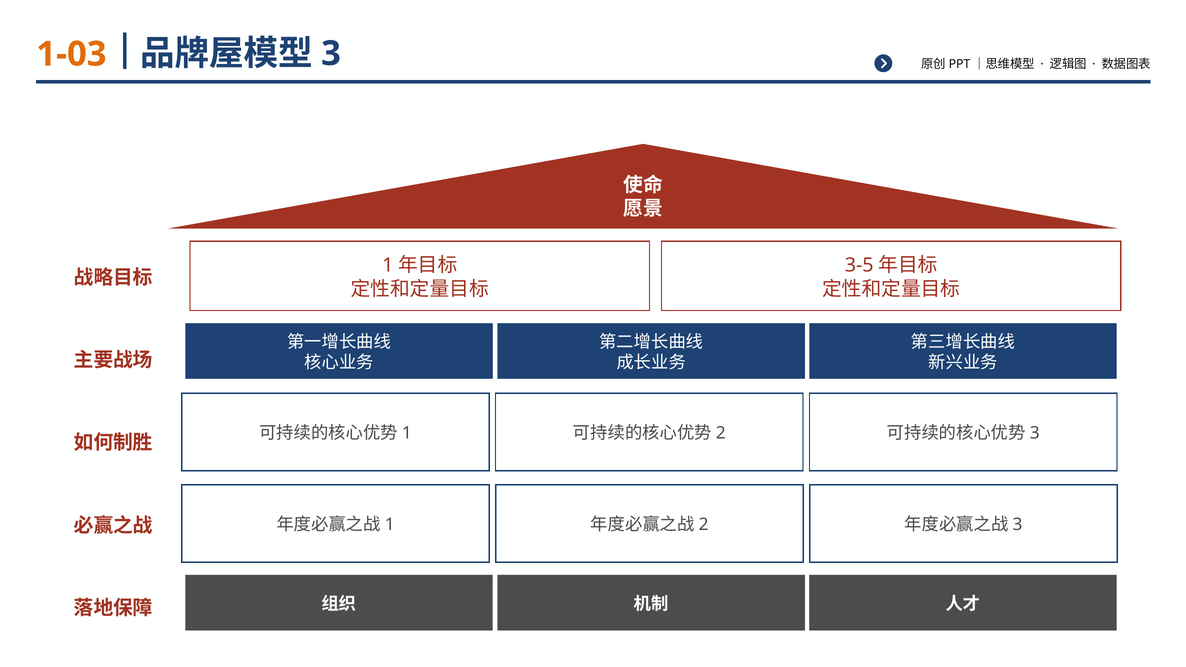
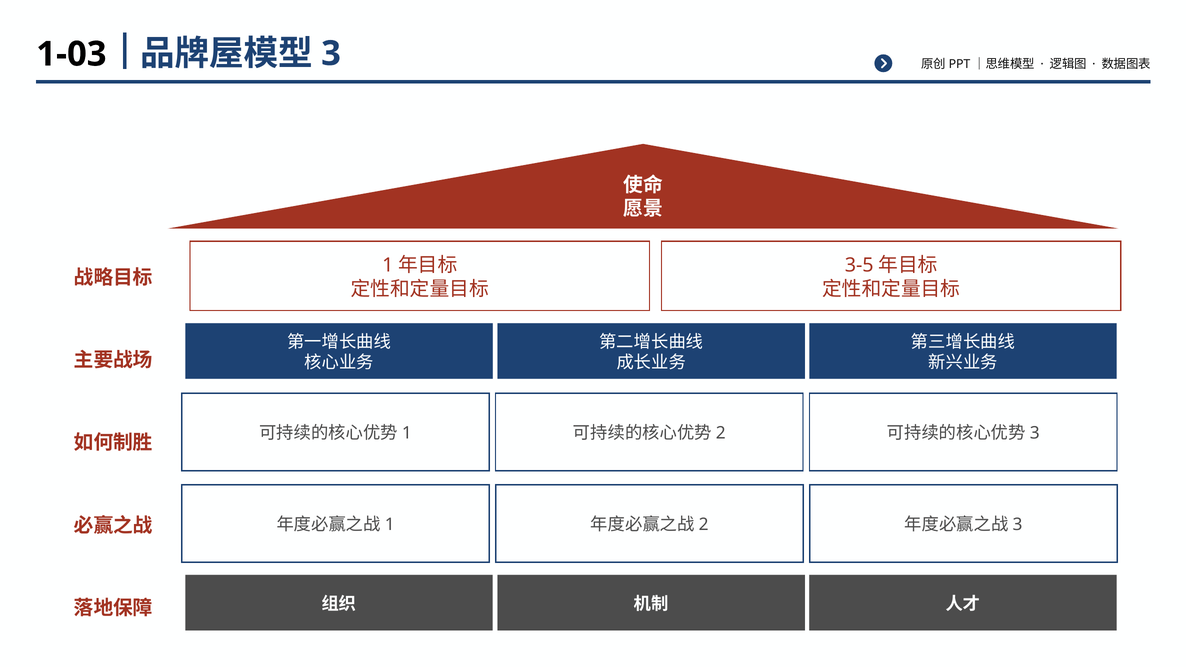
1-03 colour: orange -> black (71, 54)
